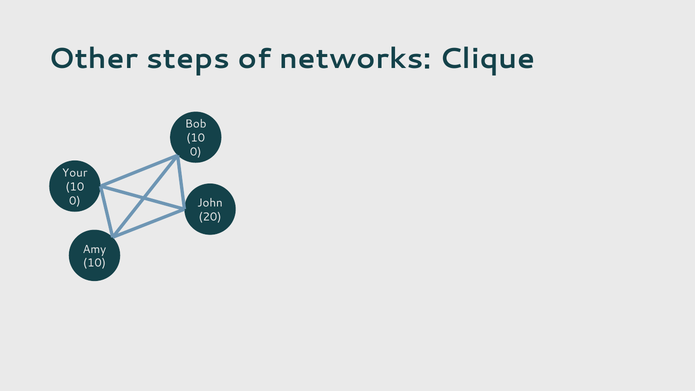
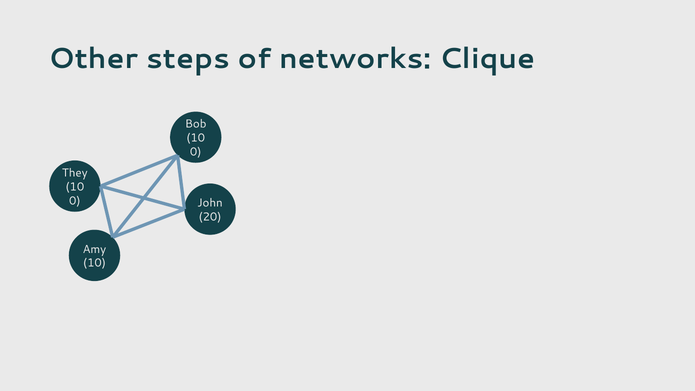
Your: Your -> They (75, 173)
